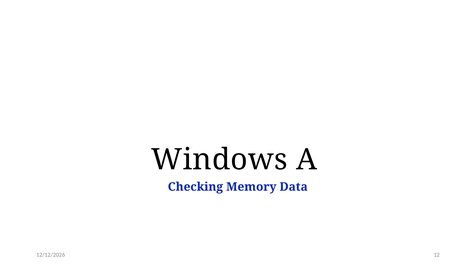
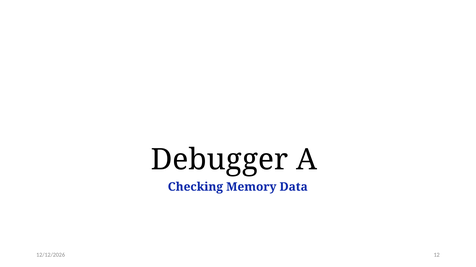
Windows: Windows -> Debugger (219, 160)
